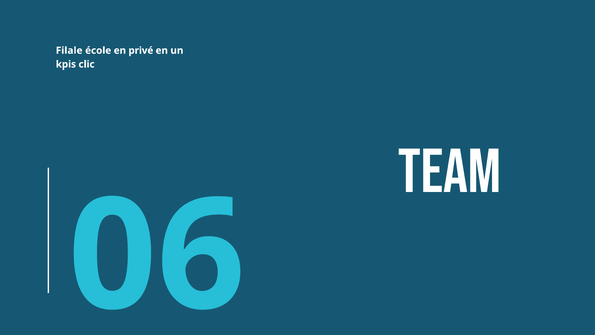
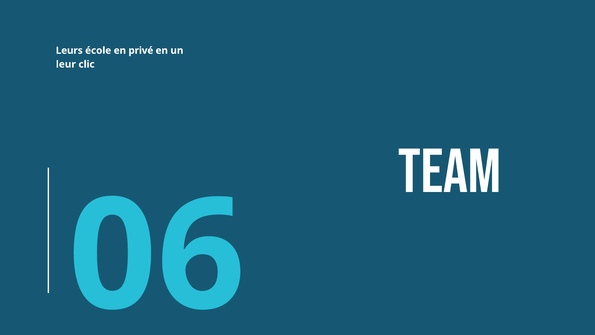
Filale: Filale -> Leurs (69, 50)
kpis: kpis -> leur (66, 64)
